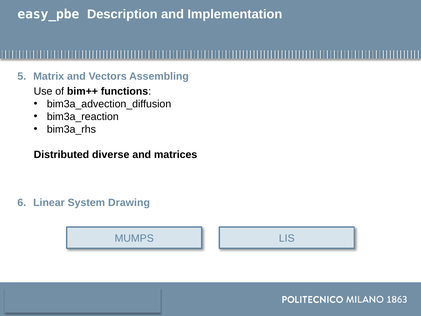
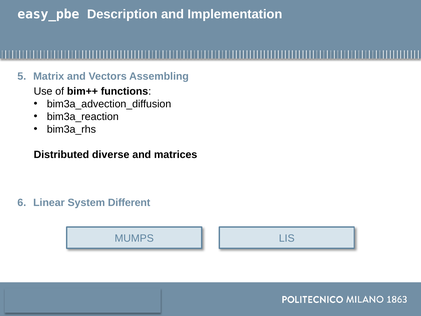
Drawing: Drawing -> Different (129, 203)
